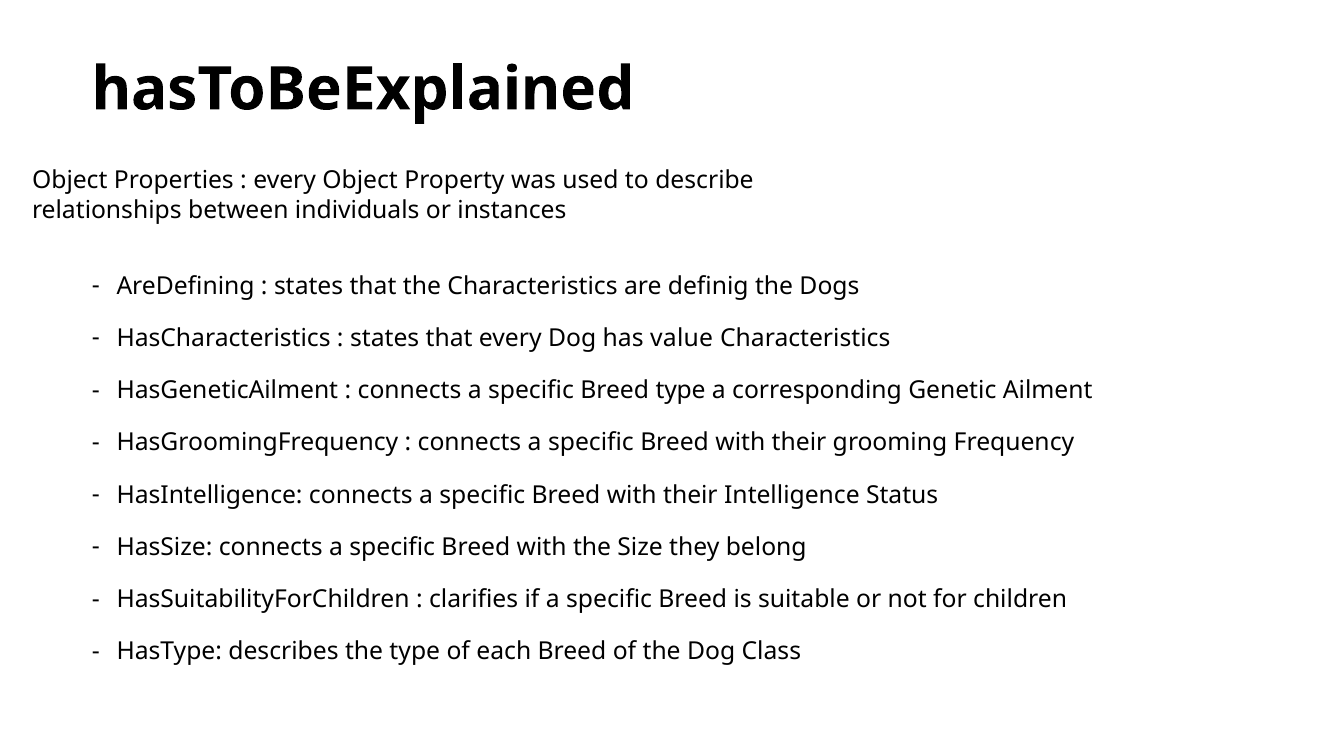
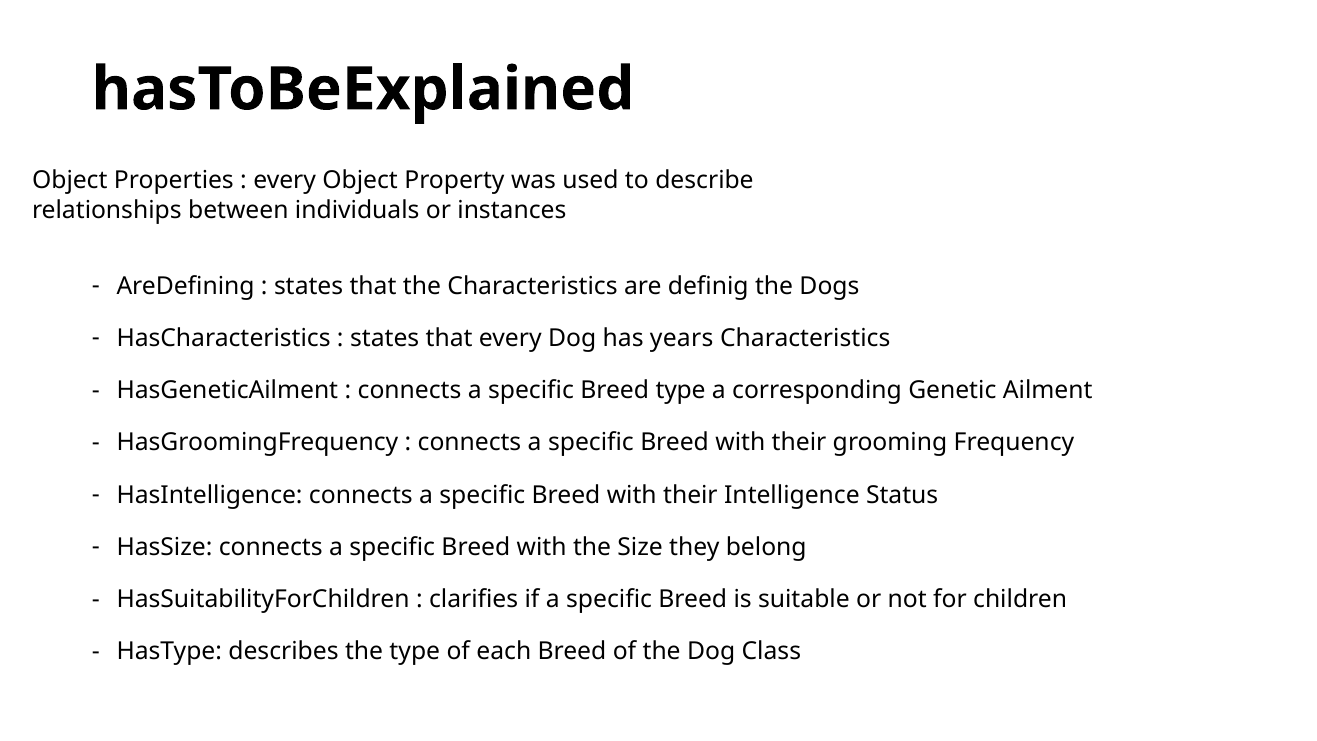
value: value -> years (682, 338)
